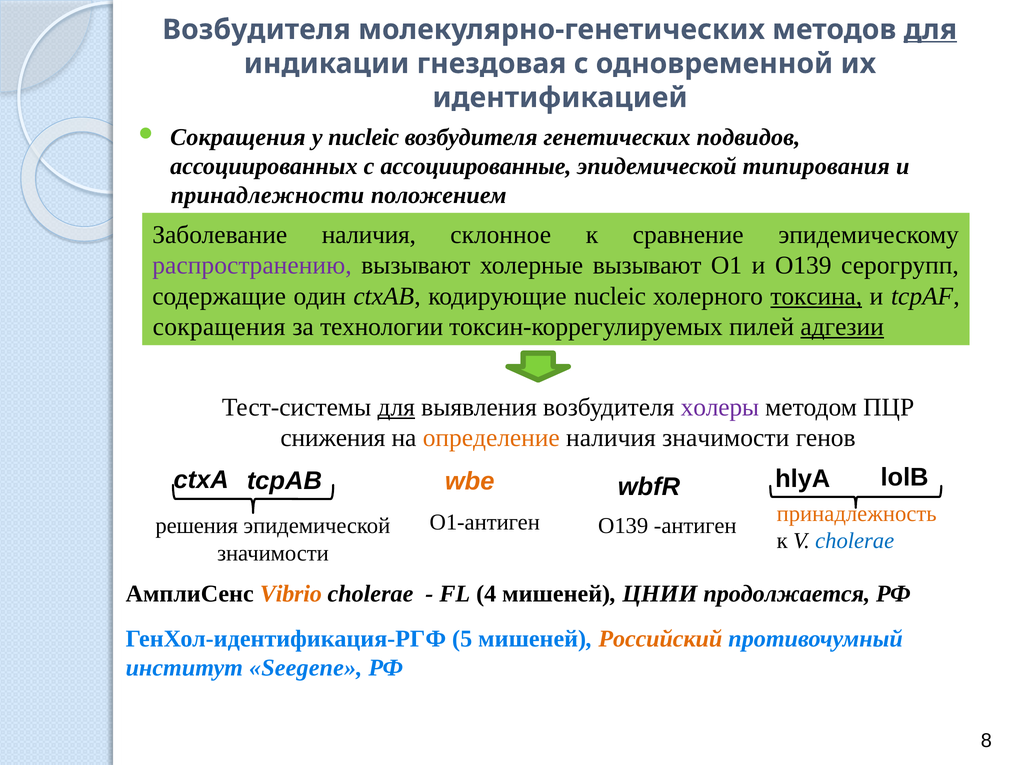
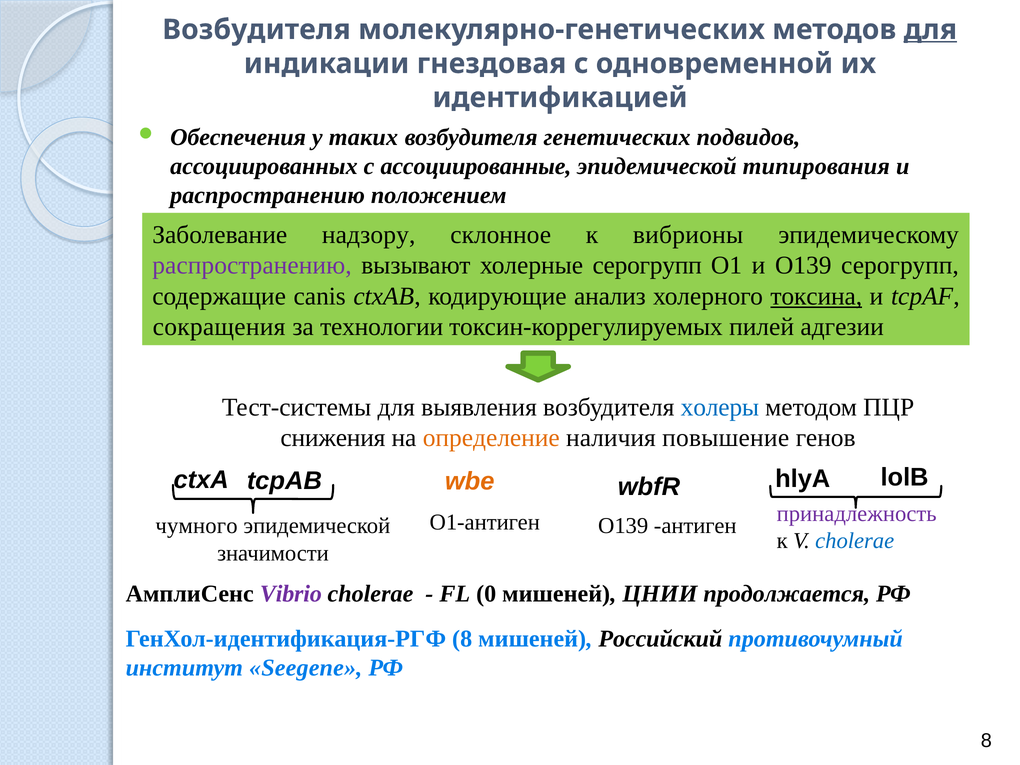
Сокращения: Сокращения -> Обеспечения (238, 137)
у nucleic: nucleic -> таких (363, 137)
принадлежности: принадлежности -> распространению (268, 195)
Заболевание наличия: наличия -> надзору (369, 235)
сравнение: сравнение -> вибрионы (688, 235)
холерные вызывают: вызывают -> серогрупп (647, 266)
один: один -> canis (320, 296)
кодирующие nucleic: nucleic -> анализ (610, 296)
адгезии underline: present -> none (842, 327)
для underline: present -> none (396, 407)
холеры colour: purple -> blue (720, 407)
наличия значимости: значимости -> повышение (726, 438)
принадлежность colour: orange -> purple (857, 514)
решения: решения -> чумного (197, 526)
Vibrio colour: orange -> purple (291, 594)
4: 4 -> 0 (486, 594)
ГенХол-идентификация-РГФ 5: 5 -> 8 (462, 639)
Российский colour: orange -> black (660, 639)
